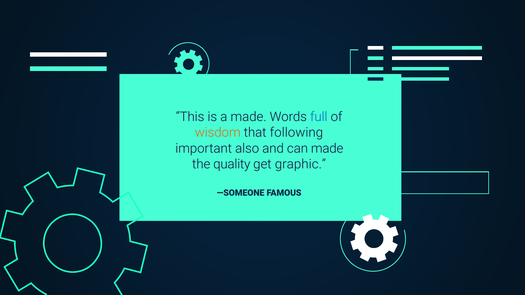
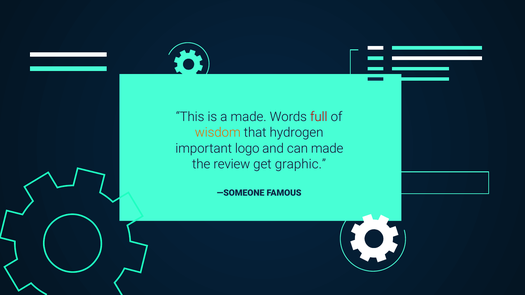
full colour: blue -> red (319, 117)
following: following -> hydrogen (297, 133)
also: also -> logo (247, 149)
quality: quality -> review (232, 164)
